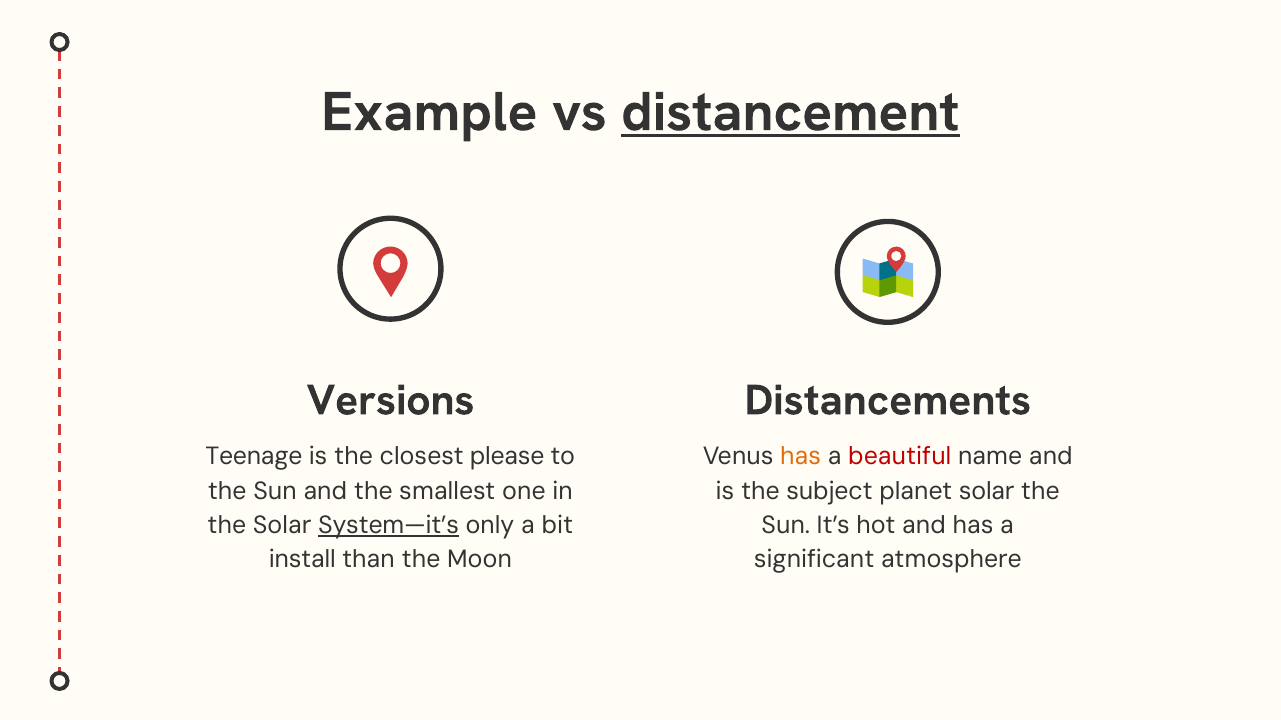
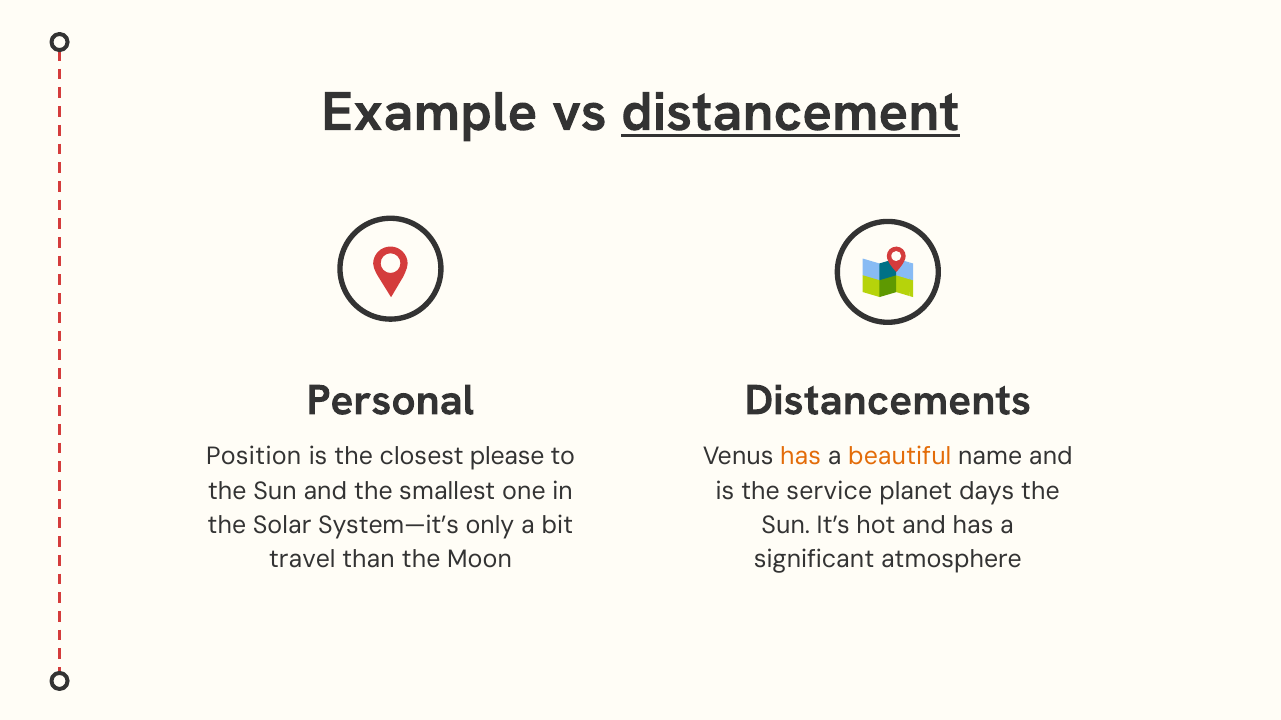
Versions: Versions -> Personal (391, 401)
Teenage: Teenage -> Position (254, 457)
beautiful colour: red -> orange (900, 457)
subject: subject -> service (829, 491)
planet solar: solar -> days (987, 491)
System—it’s underline: present -> none (389, 526)
install: install -> travel (302, 560)
